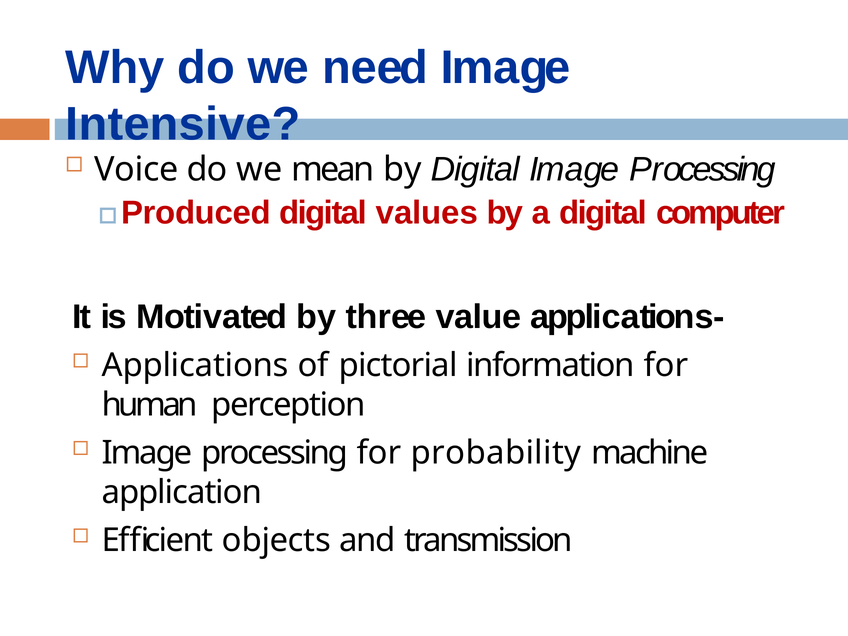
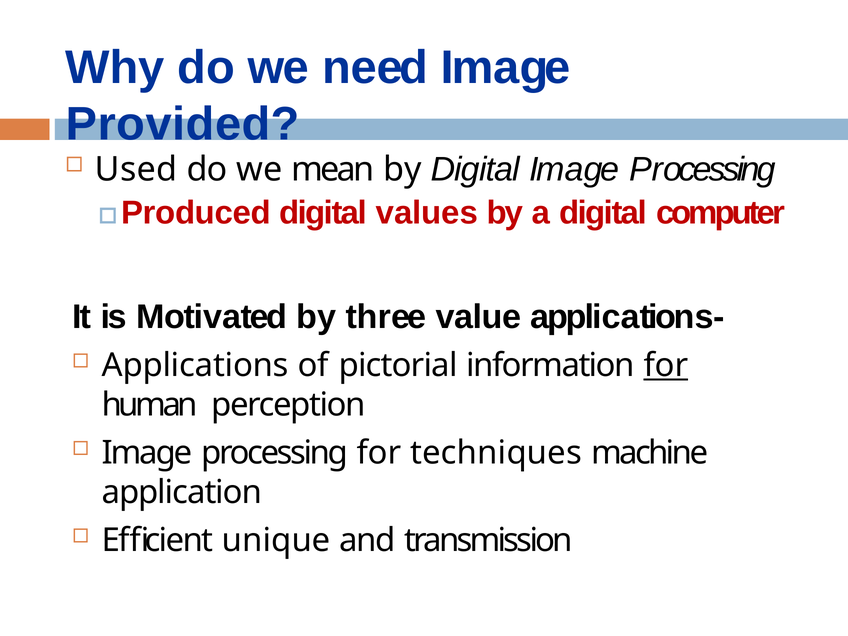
Intensive: Intensive -> Provided (183, 124)
Voice: Voice -> Used (136, 169)
for underline: none -> present (666, 365)
probability: probability -> techniques (496, 453)
objects: objects -> unique (276, 540)
